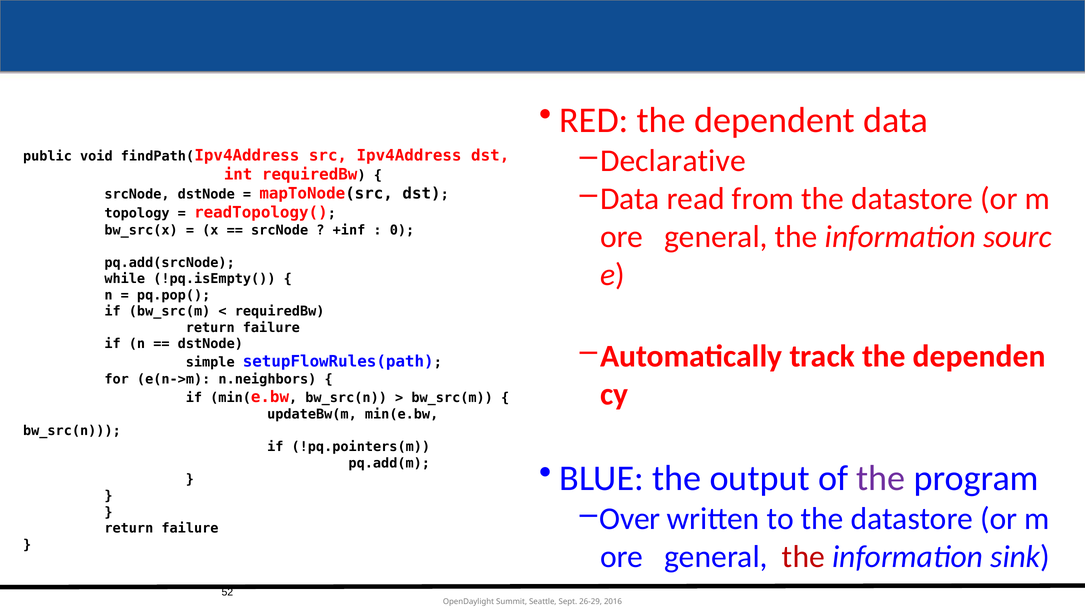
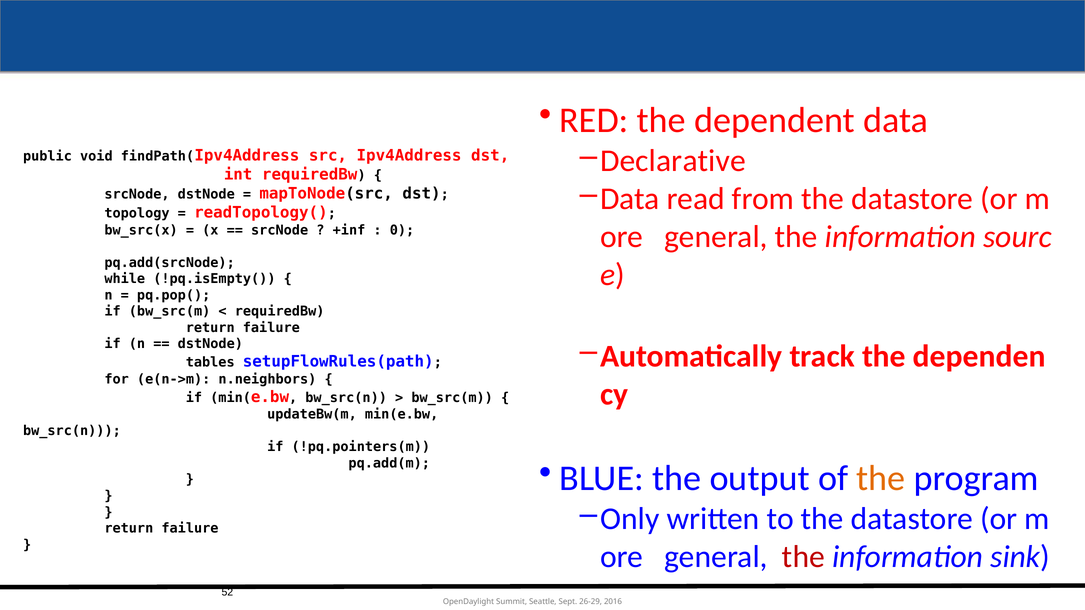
simple: simple -> tables (210, 363)
the colour: purple -> orange (881, 479)
Over: Over -> Only (630, 519)
